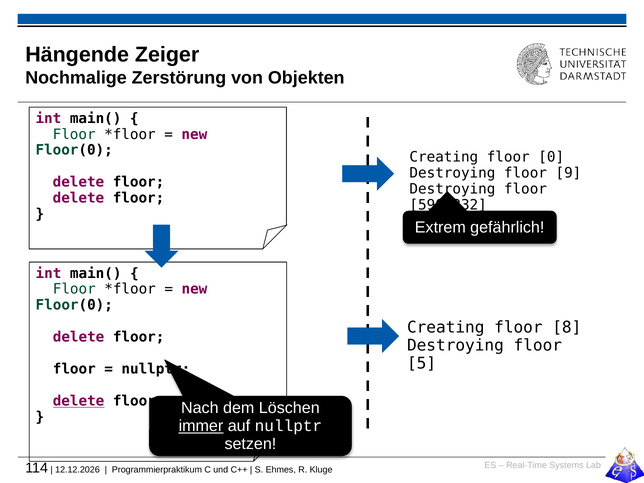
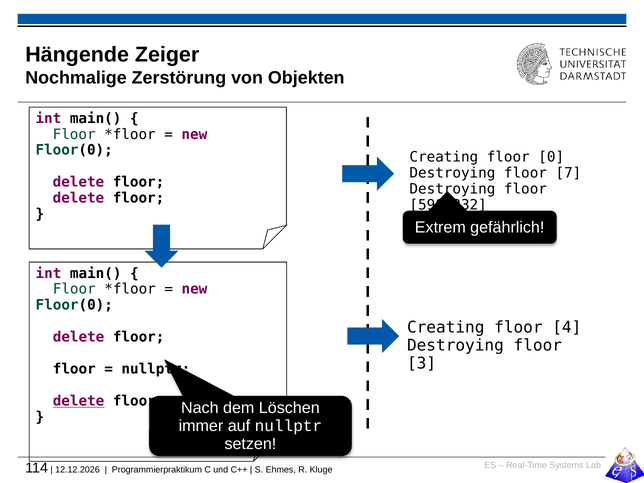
9: 9 -> 7 (568, 173)
8: 8 -> 4 (567, 328)
5: 5 -> 3 (422, 364)
immer underline: present -> none (201, 426)
